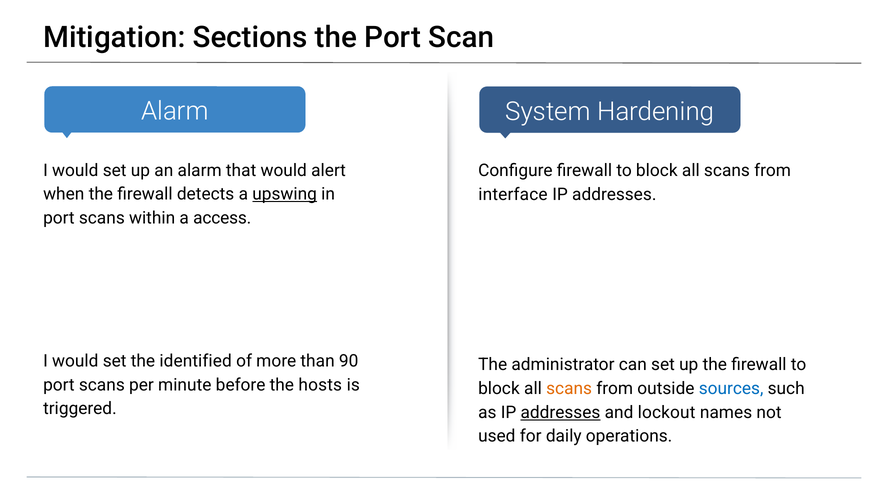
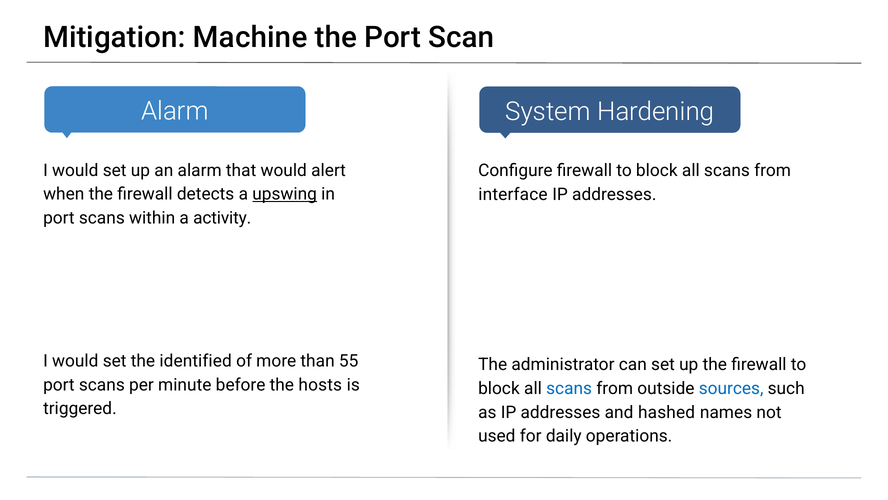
Sections: Sections -> Machine (250, 38)
access: access -> activity (222, 218)
90: 90 -> 55 (349, 361)
scans colour: orange -> blue (569, 388)
addresses underline: present -> none (560, 412)
lockout: lockout -> hashed (667, 412)
